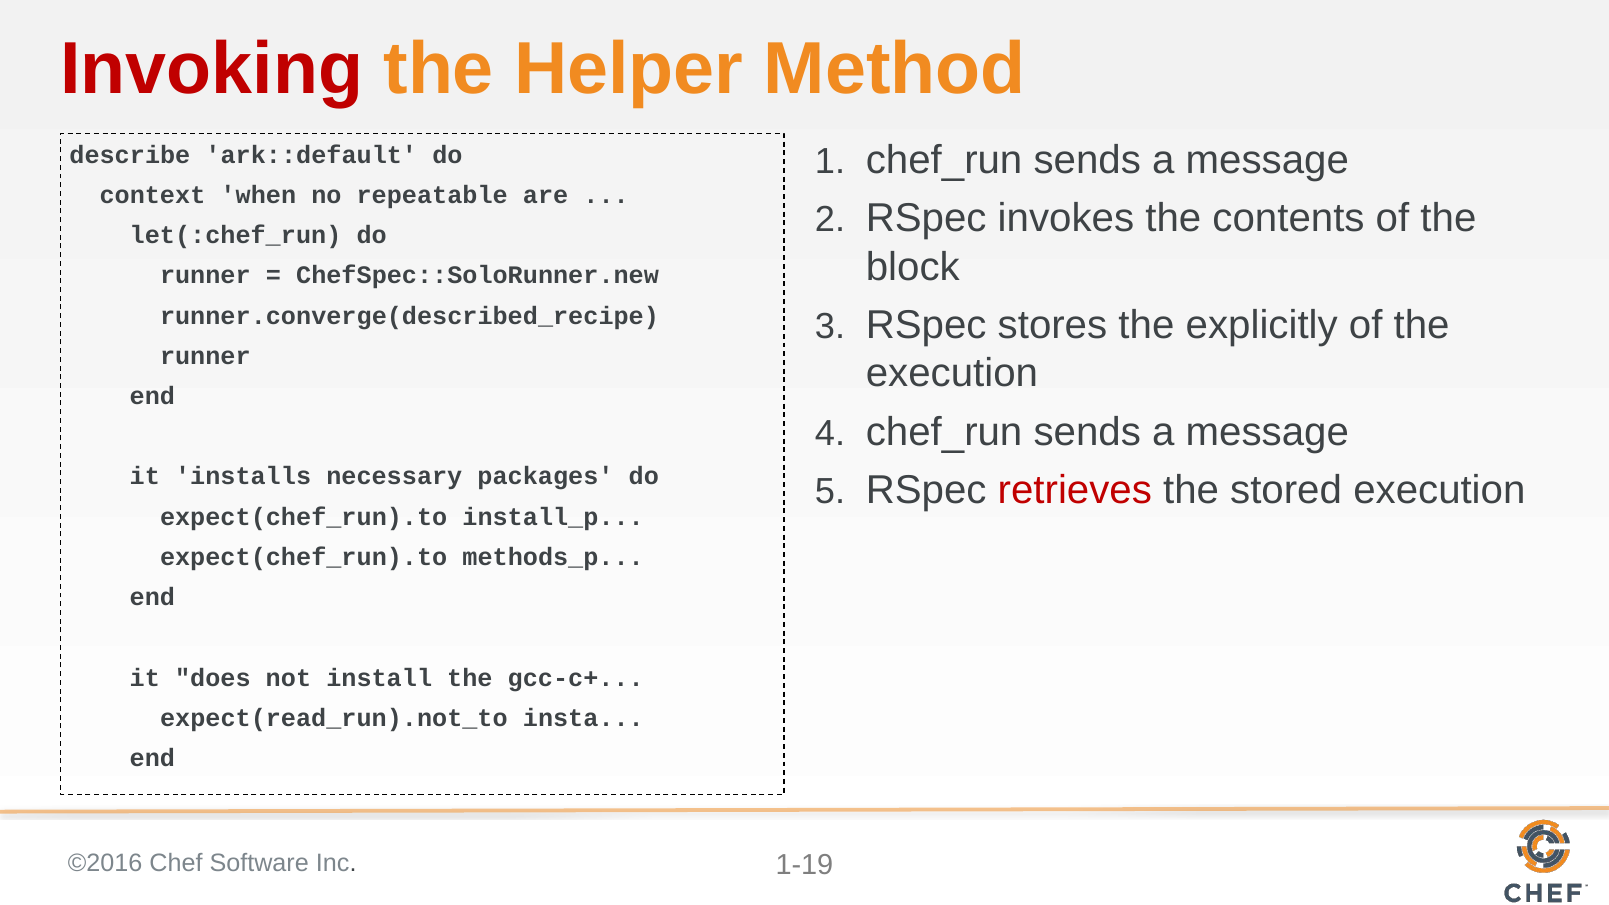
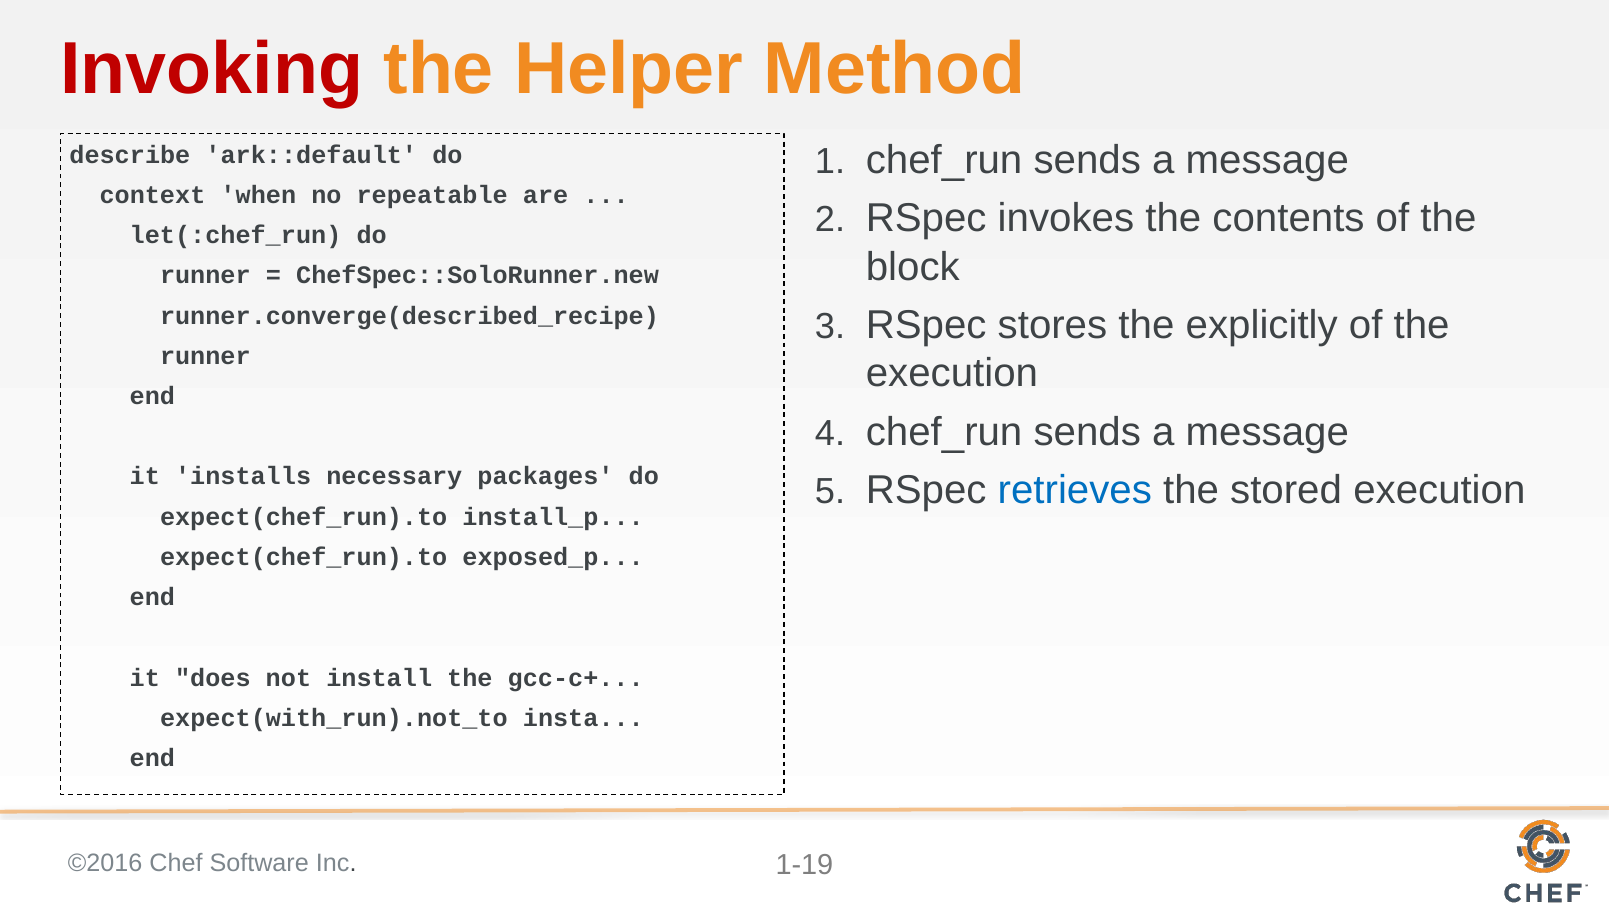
retrieves colour: red -> blue (1075, 490)
methods_p: methods_p -> exposed_p (553, 557)
expect(read_run).not_to: expect(read_run).not_to -> expect(with_run).not_to (334, 718)
